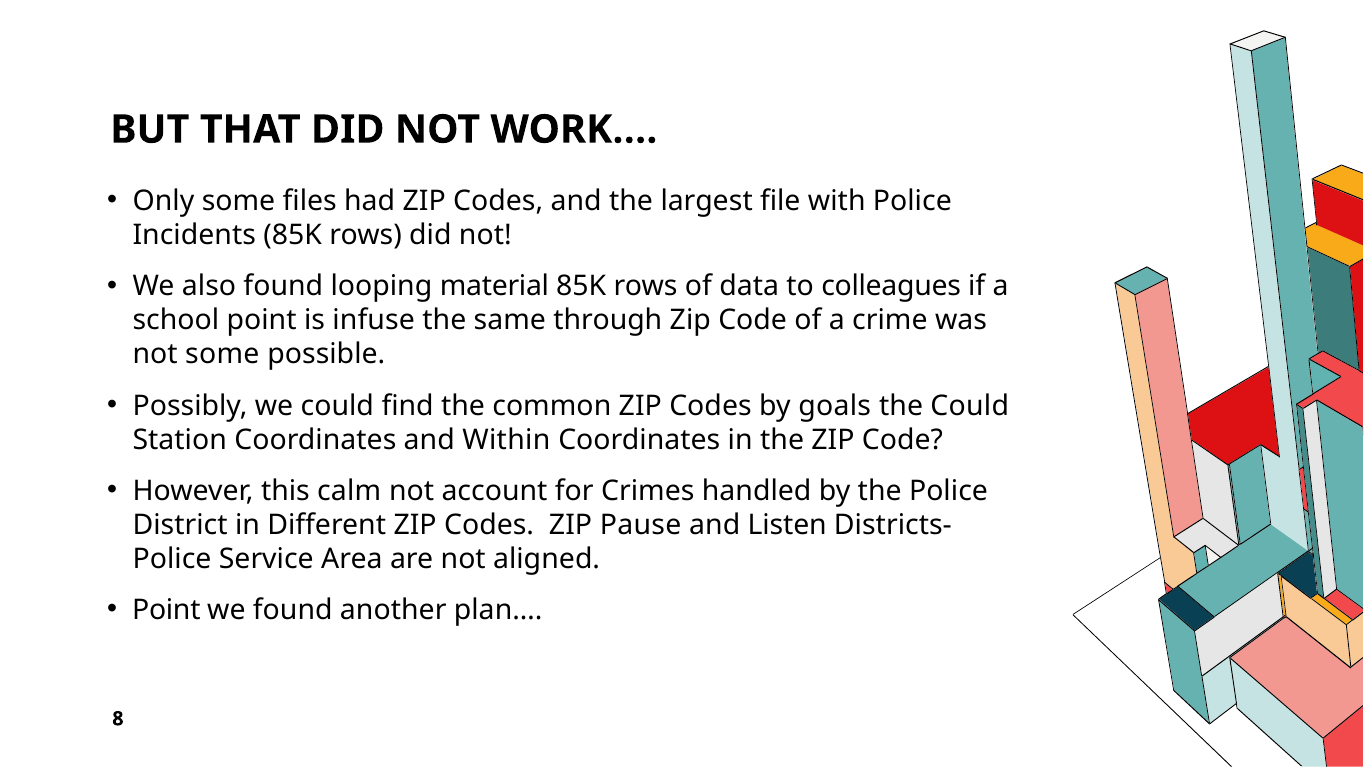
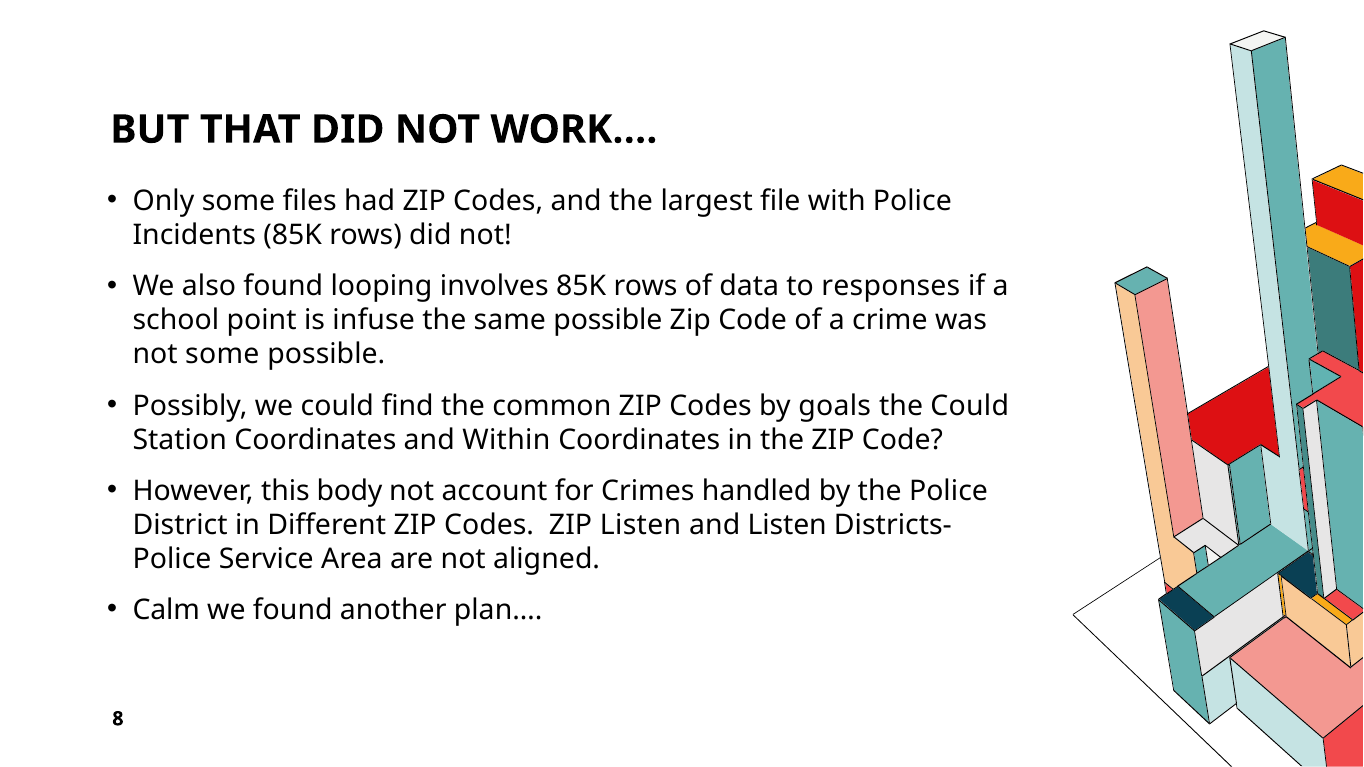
material: material -> involves (494, 286)
colleagues: colleagues -> responses (891, 286)
same through: through -> possible (608, 321)
calm: calm -> body (349, 491)
ZIP Pause: Pause -> Listen (641, 525)
Point: Point -> Calm (166, 610)
